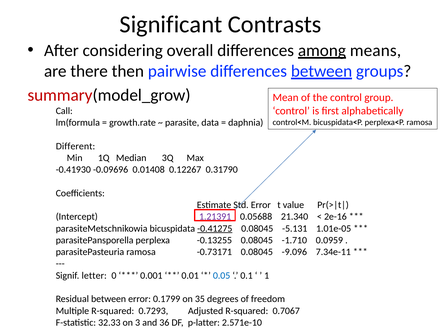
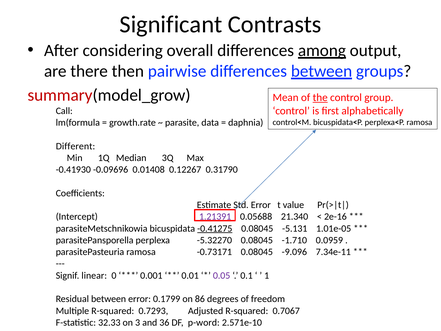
means: means -> output (376, 50)
the underline: none -> present (320, 98)
-0.13255: -0.13255 -> -5.32270 (214, 240)
letter: letter -> linear (94, 275)
0.05 colour: blue -> purple (222, 275)
35: 35 -> 86 (200, 299)
p-latter: p-latter -> p-word (204, 322)
